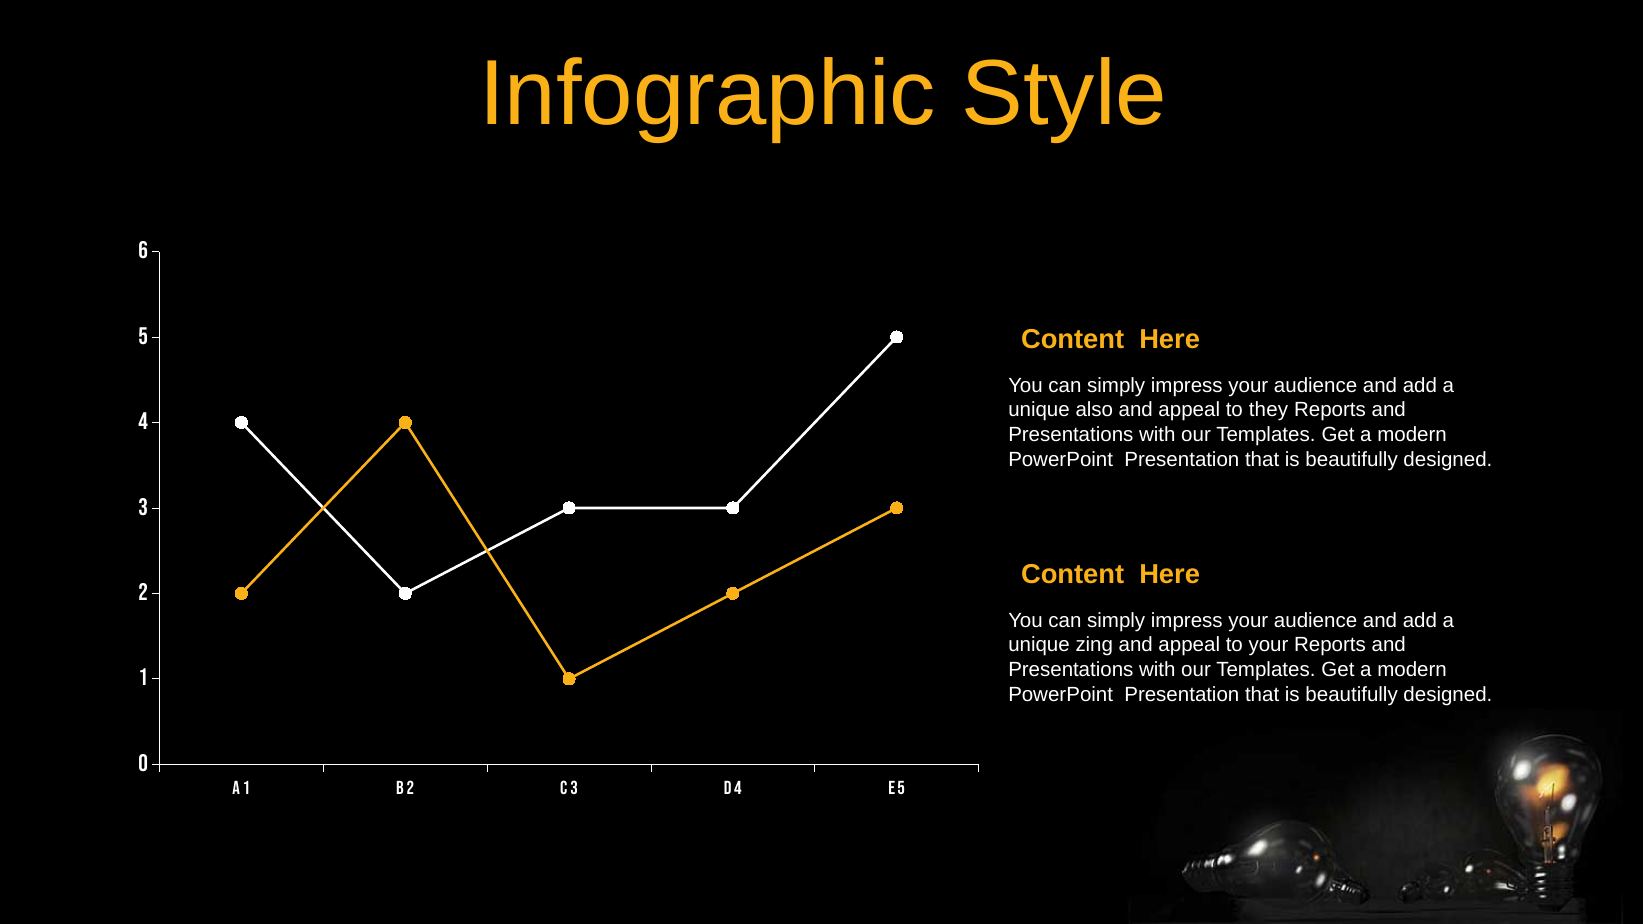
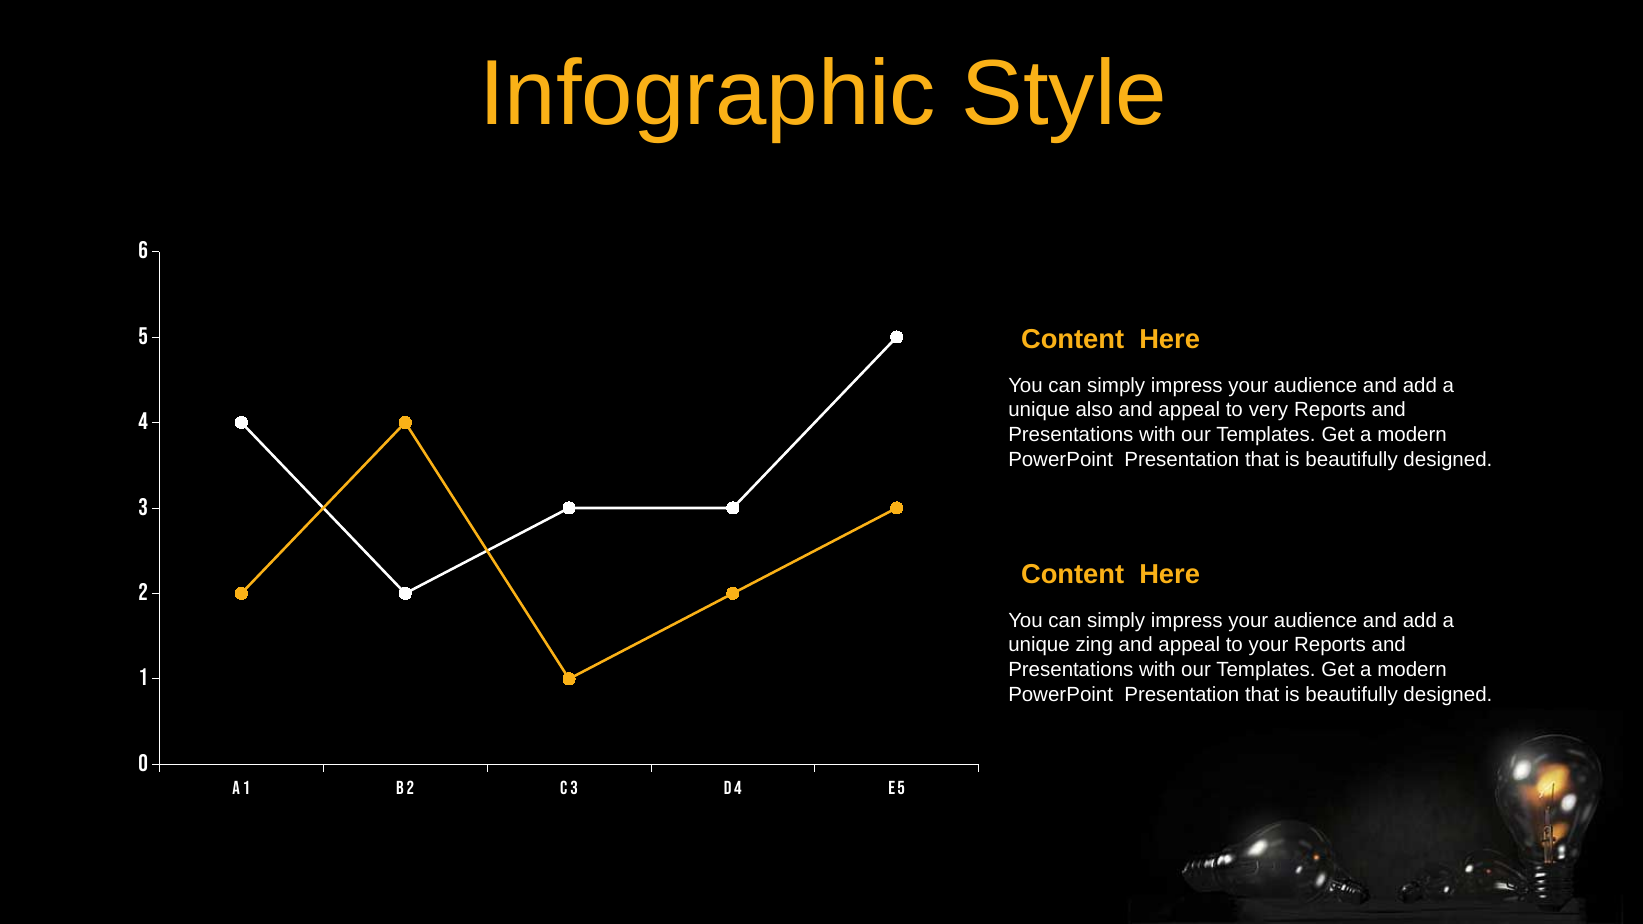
they: they -> very (1268, 410)
